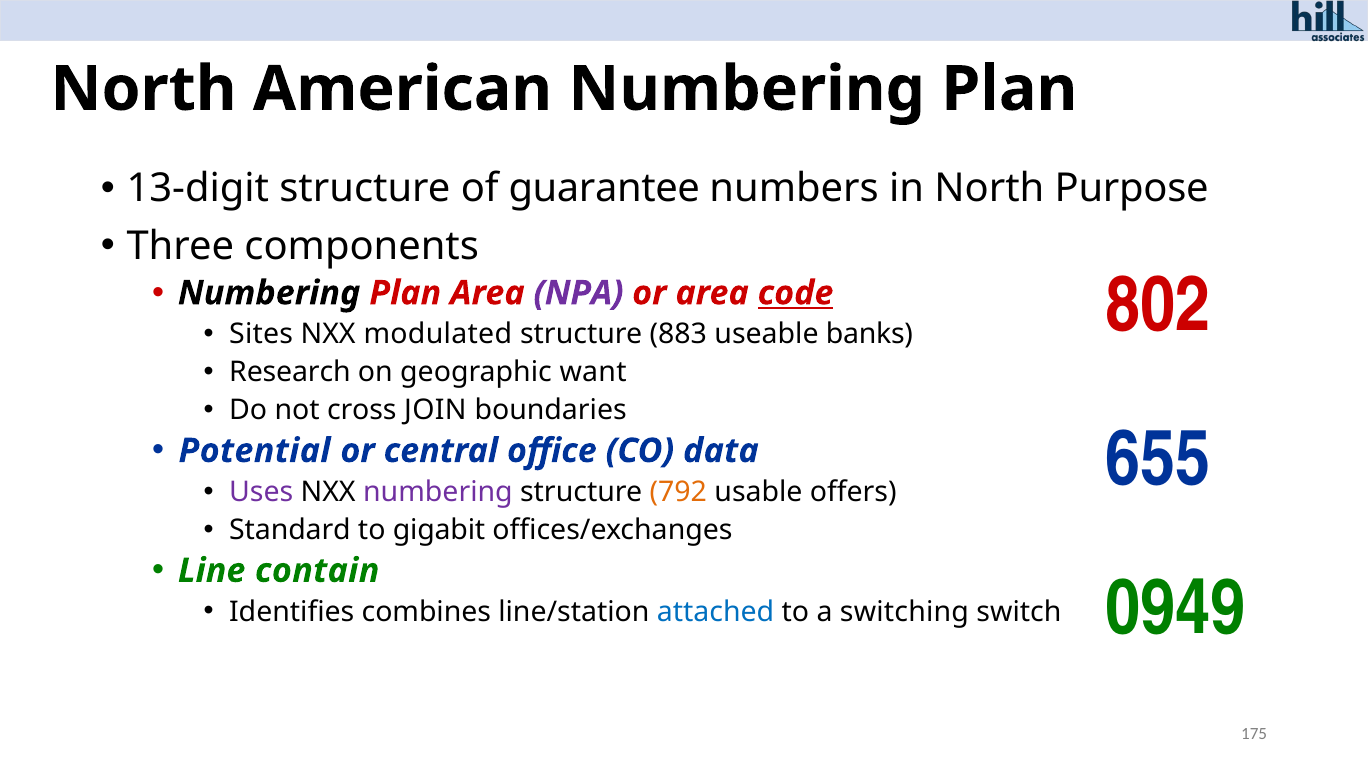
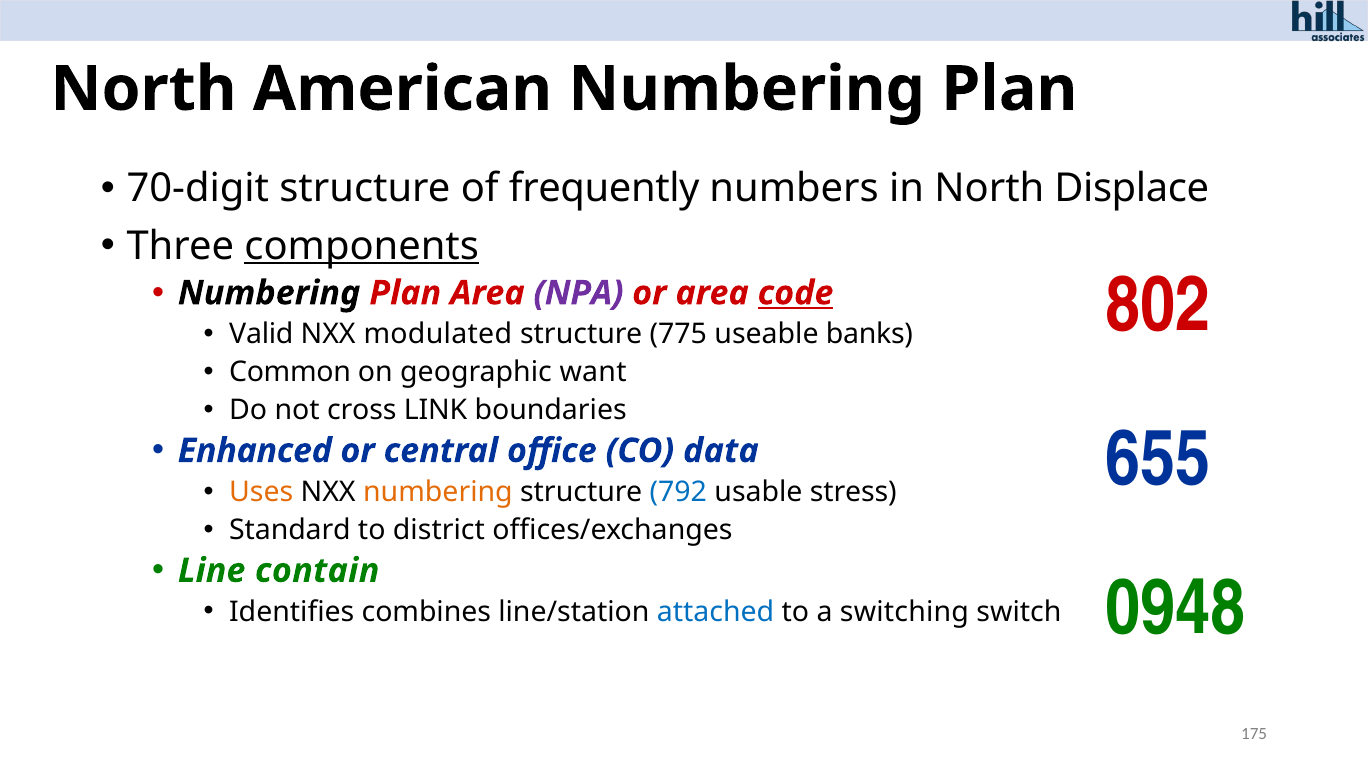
13-digit: 13-digit -> 70-digit (198, 189)
guarantee: guarantee -> frequently (604, 189)
Purpose: Purpose -> Displace (1132, 189)
components underline: none -> present (362, 246)
Sites: Sites -> Valid (261, 334)
883: 883 -> 775 (678, 334)
Research: Research -> Common (290, 372)
JOIN: JOIN -> LINK (436, 410)
Potential: Potential -> Enhanced (255, 451)
Uses colour: purple -> orange (261, 492)
numbering colour: purple -> orange (438, 492)
792 colour: orange -> blue (678, 492)
offers: offers -> stress (853, 492)
gigabit: gigabit -> district (439, 530)
0949: 0949 -> 0948 (1176, 608)
